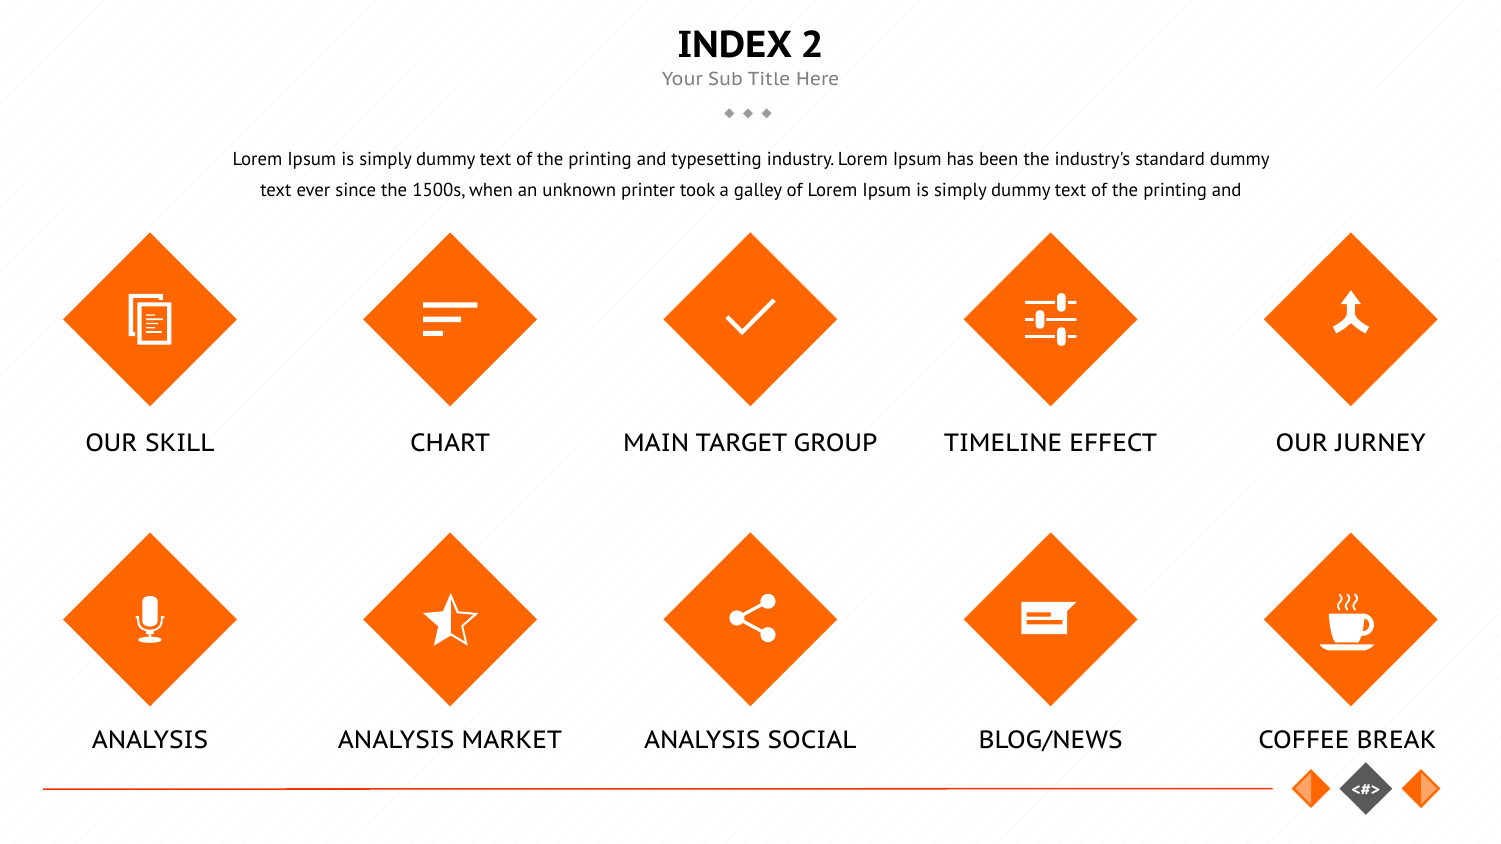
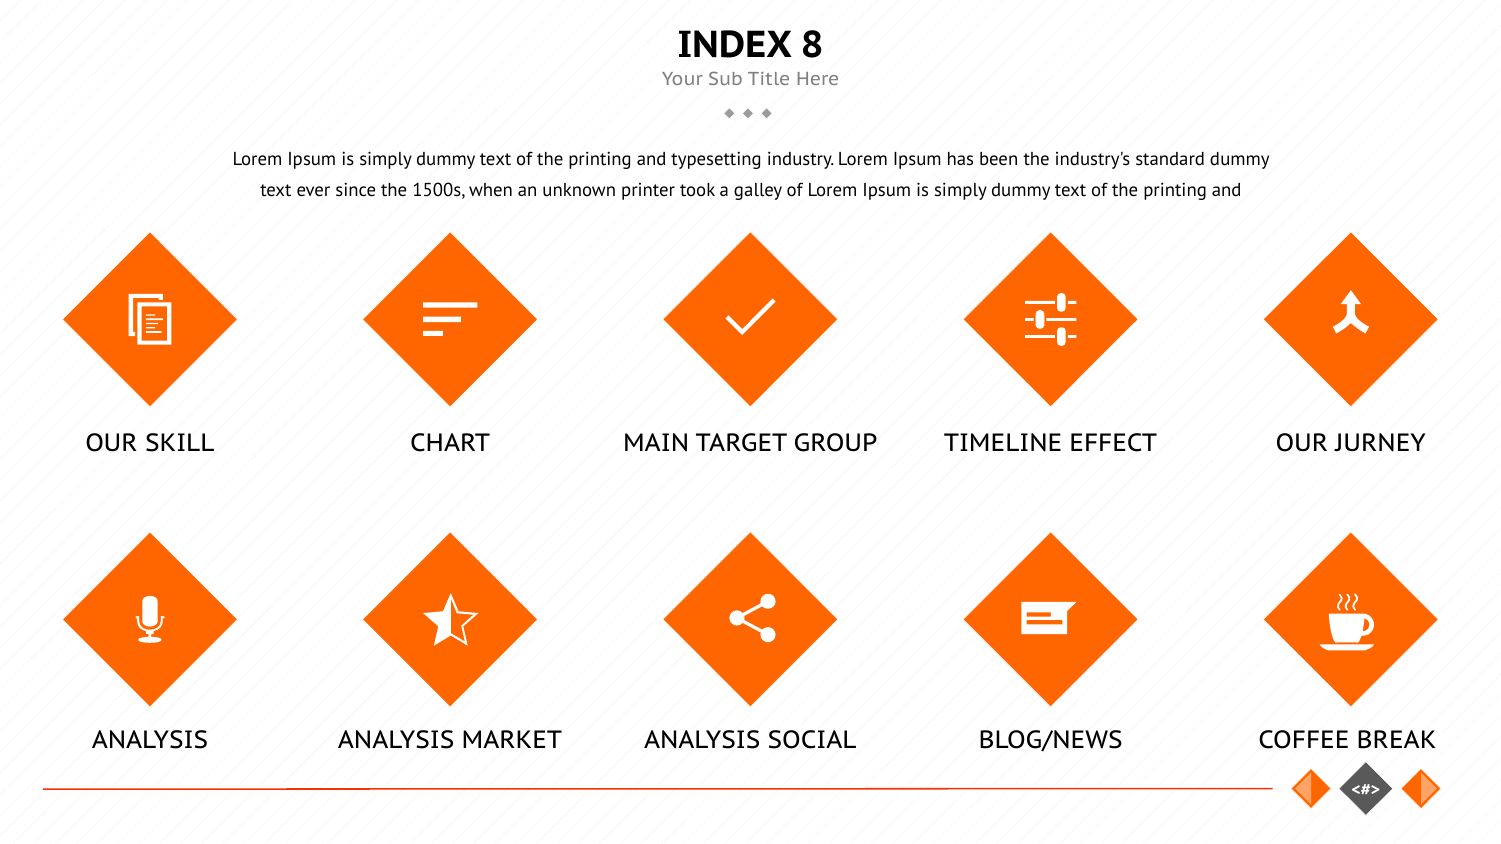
2: 2 -> 8 (812, 45)
